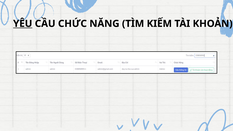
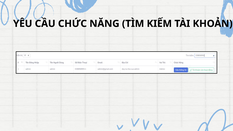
YÊU underline: present -> none (23, 24)
